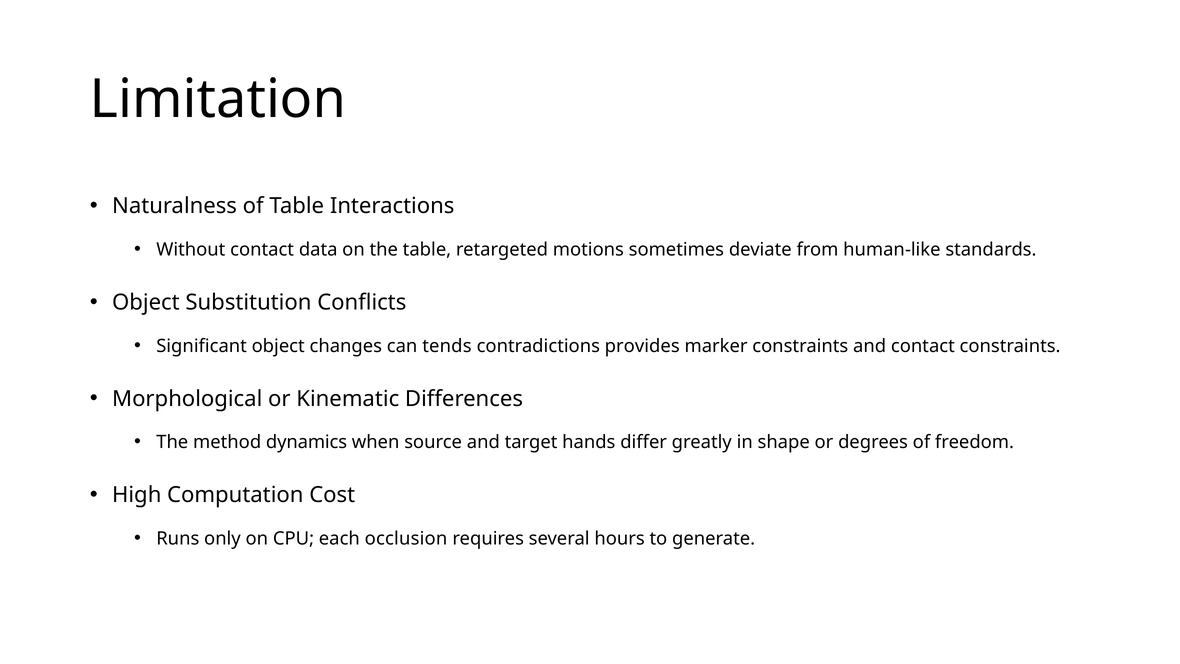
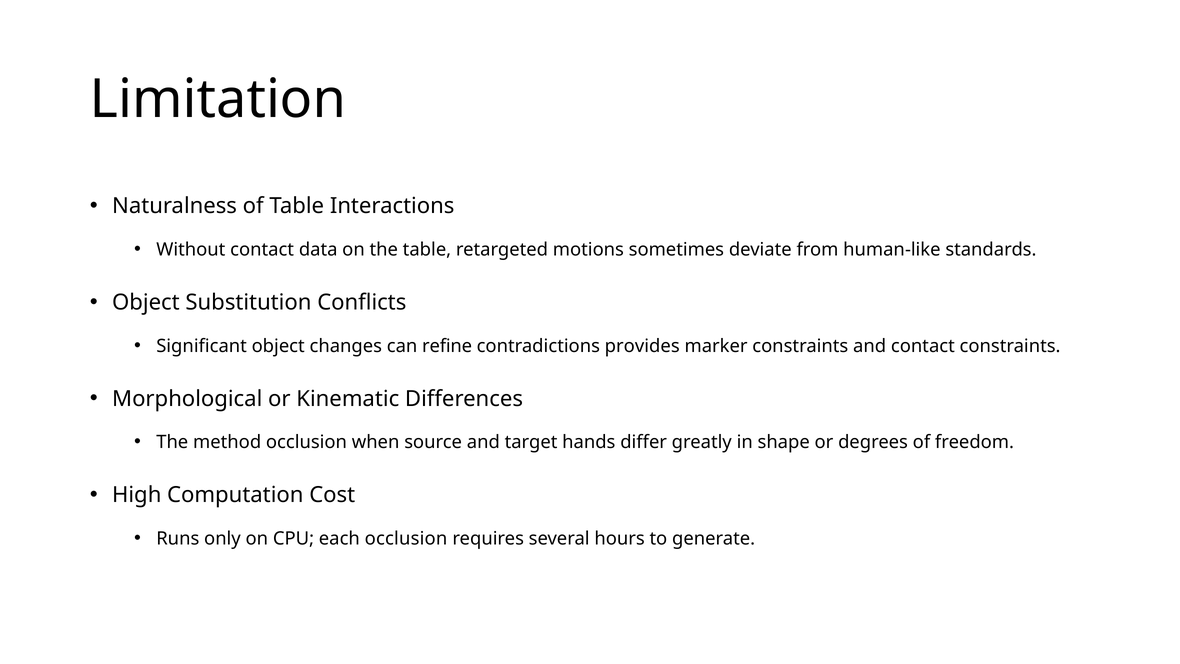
tends: tends -> refine (447, 346)
method dynamics: dynamics -> occlusion (306, 442)
